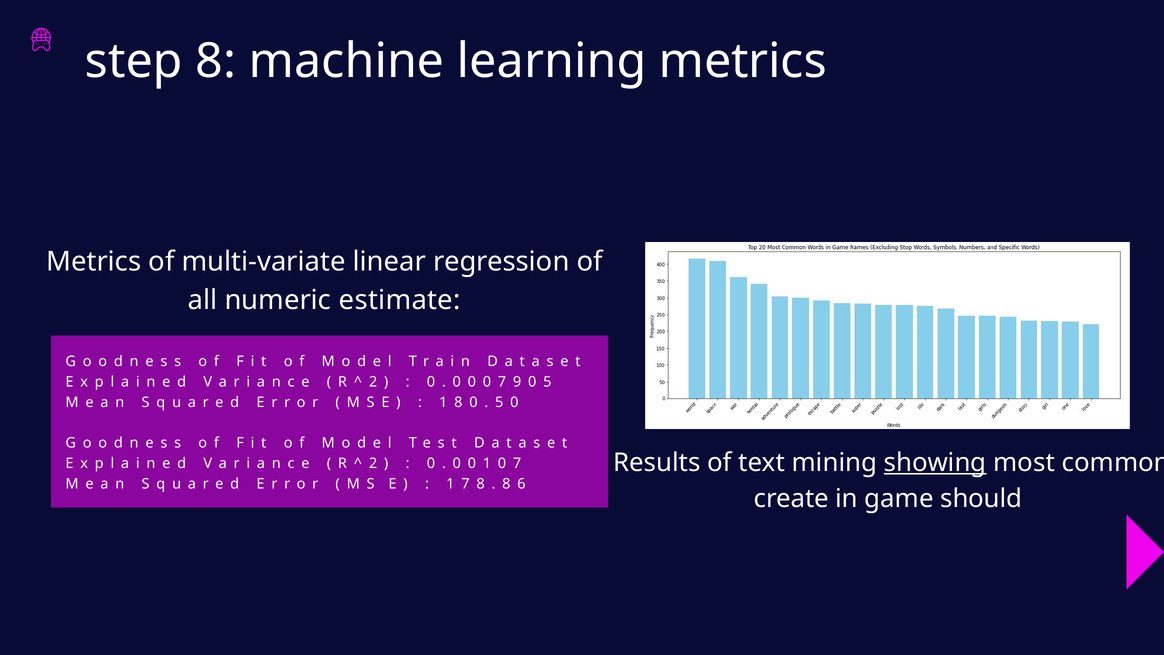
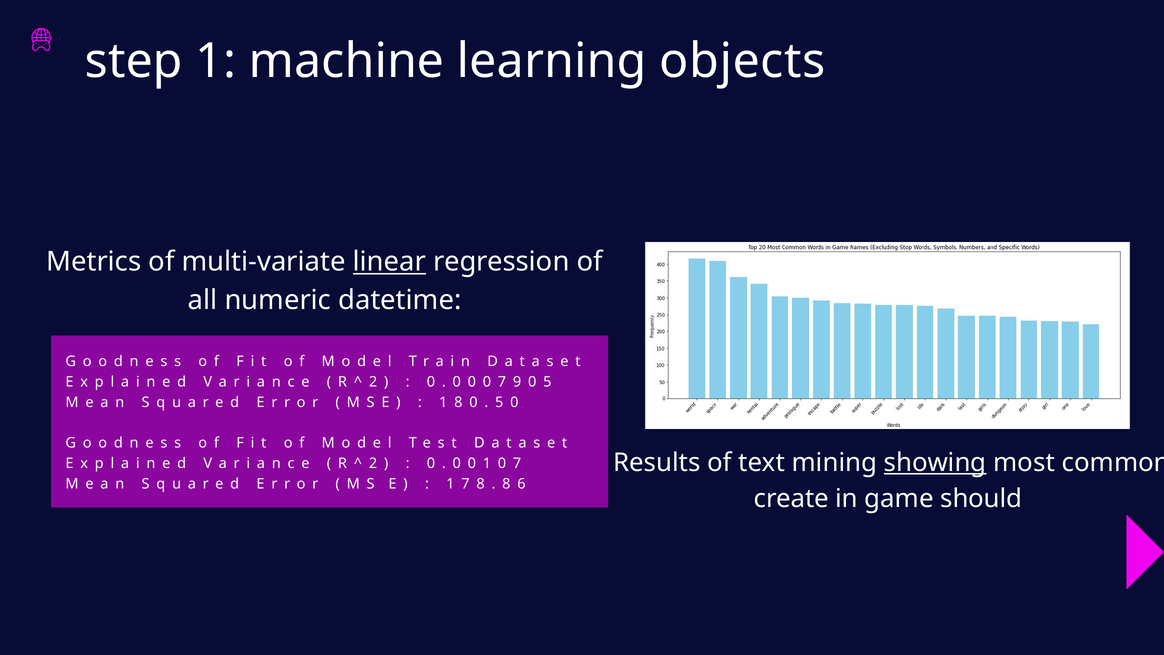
step 8: 8 -> 1 (216, 61)
learning metrics: metrics -> objects (742, 61)
linear underline: none -> present (389, 262)
estimate: estimate -> datetime (400, 300)
